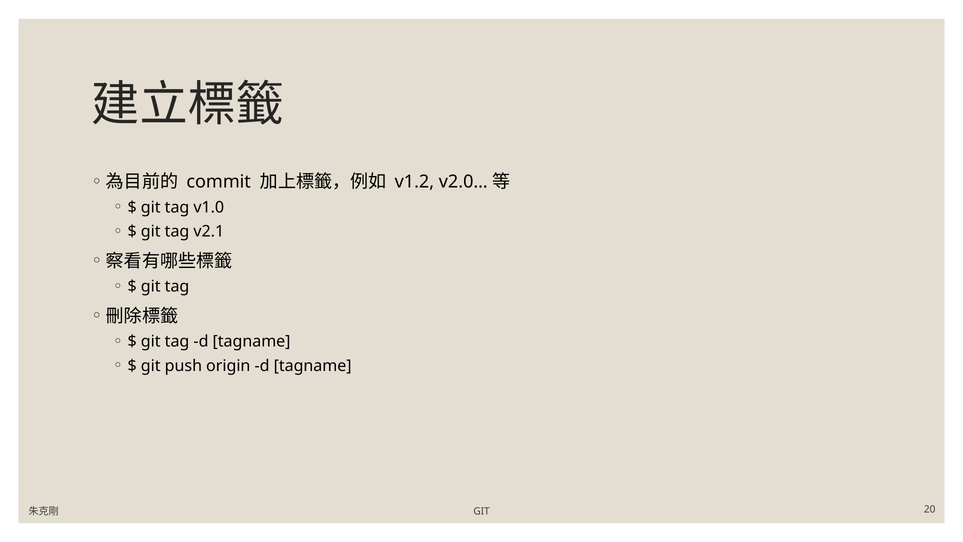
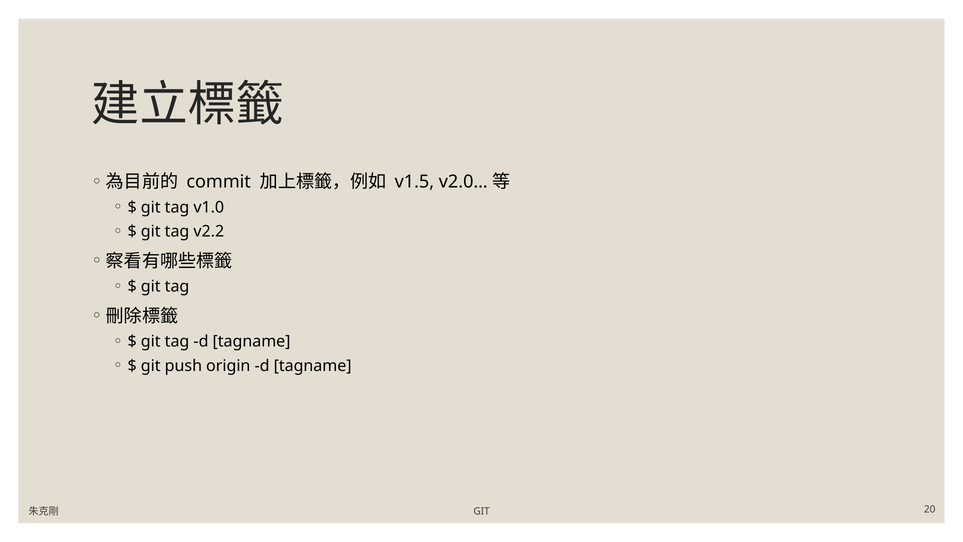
v1.2: v1.2 -> v1.5 (414, 182)
v2.1: v2.1 -> v2.2 (209, 231)
